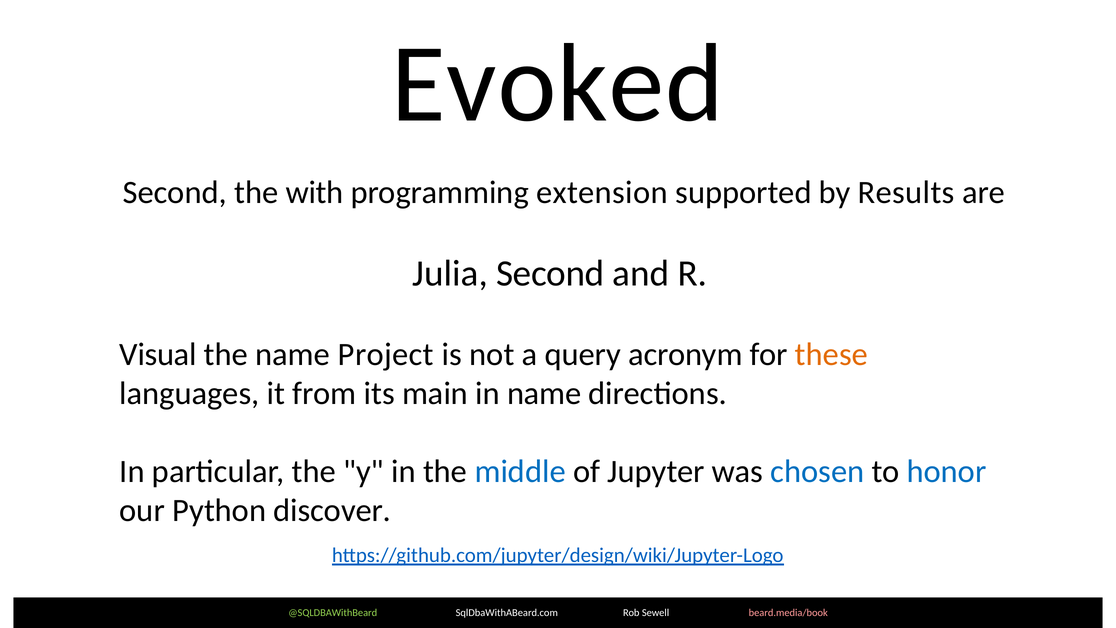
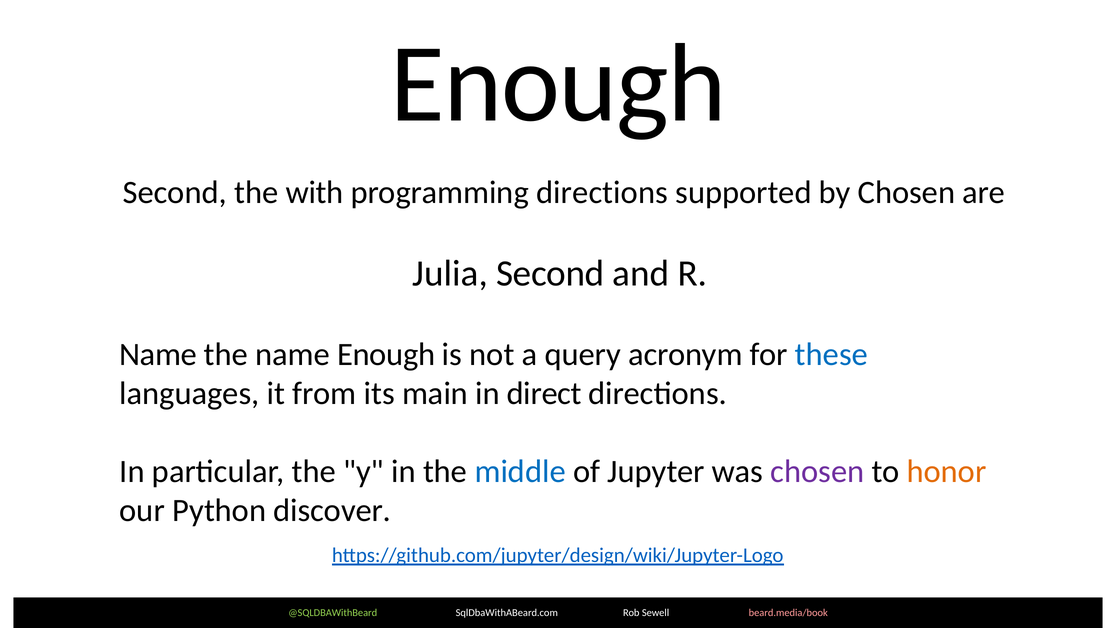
Evoked: Evoked -> Enough (558, 84)
programming extension: extension -> directions (602, 192)
by Results: Results -> Chosen (906, 192)
Visual: Visual -> Name (158, 354)
name Project: Project -> Enough (386, 354)
these colour: orange -> blue (831, 354)
in name: name -> direct (544, 393)
chosen colour: blue -> purple (817, 471)
honor colour: blue -> orange (947, 471)
